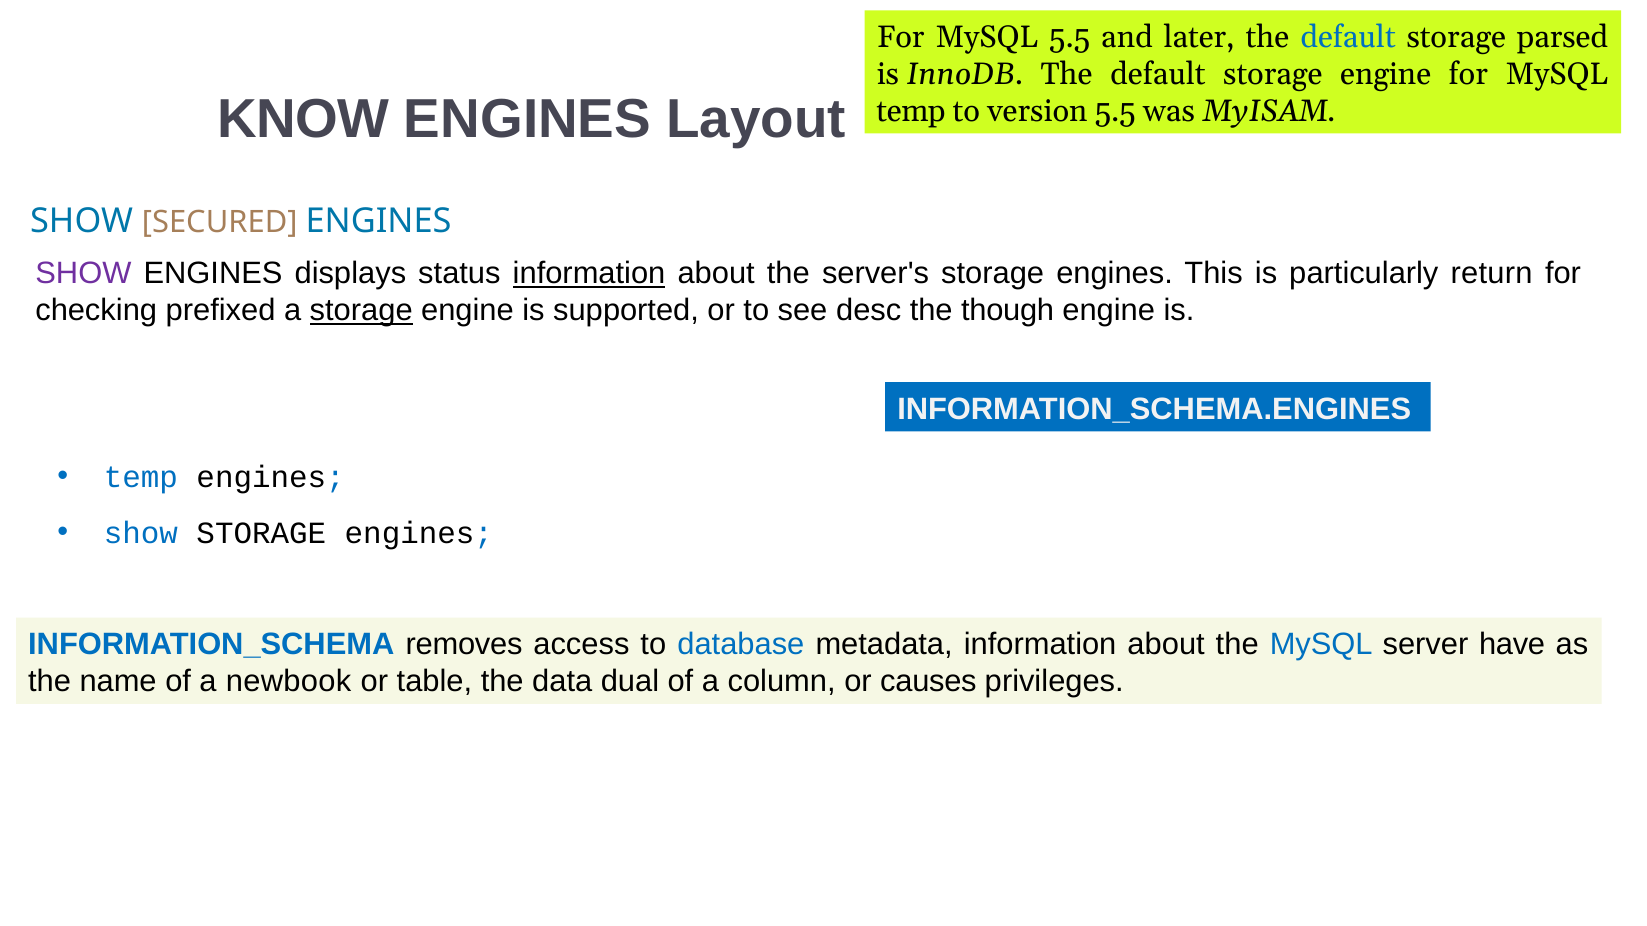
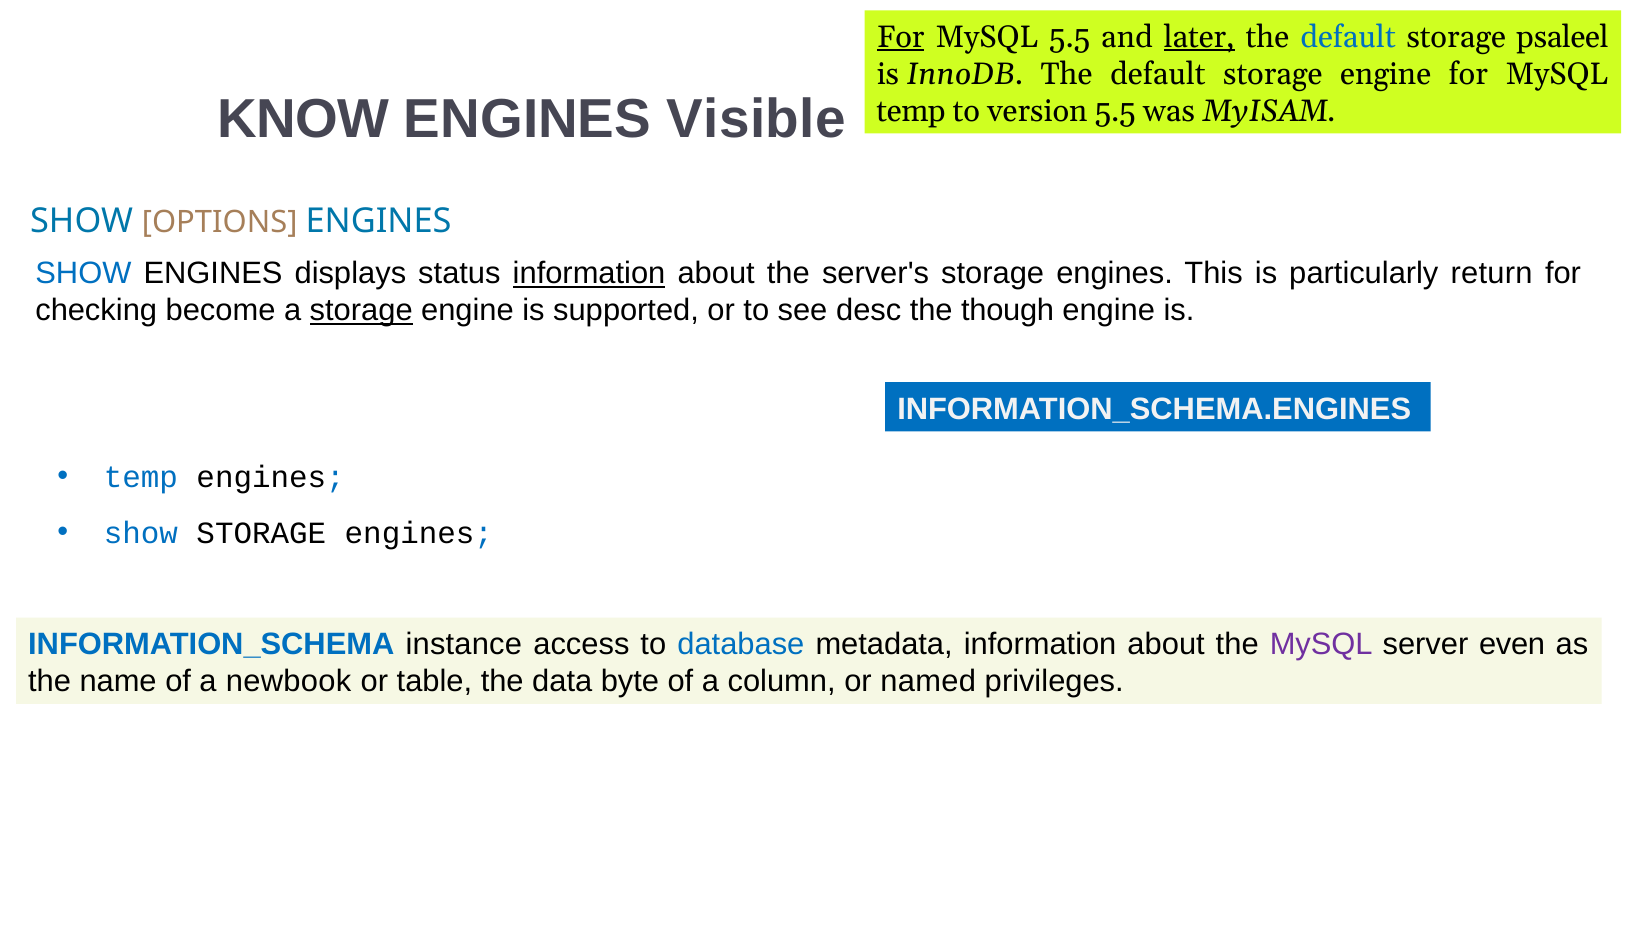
For underline: none -> present (901, 37)
later underline: none -> present (1199, 37)
parsed: parsed -> psaleel (1563, 37)
Layout: Layout -> Visible (756, 119)
SECURED: SECURED -> OPTIONS (220, 223)
SHOW colour: purple -> blue (83, 274)
prefixed: prefixed -> become (221, 311)
removes: removes -> instance (464, 645)
MySQL colour: blue -> purple (1321, 645)
have: have -> even (1512, 645)
dual: dual -> byte (630, 682)
causes: causes -> named (928, 682)
